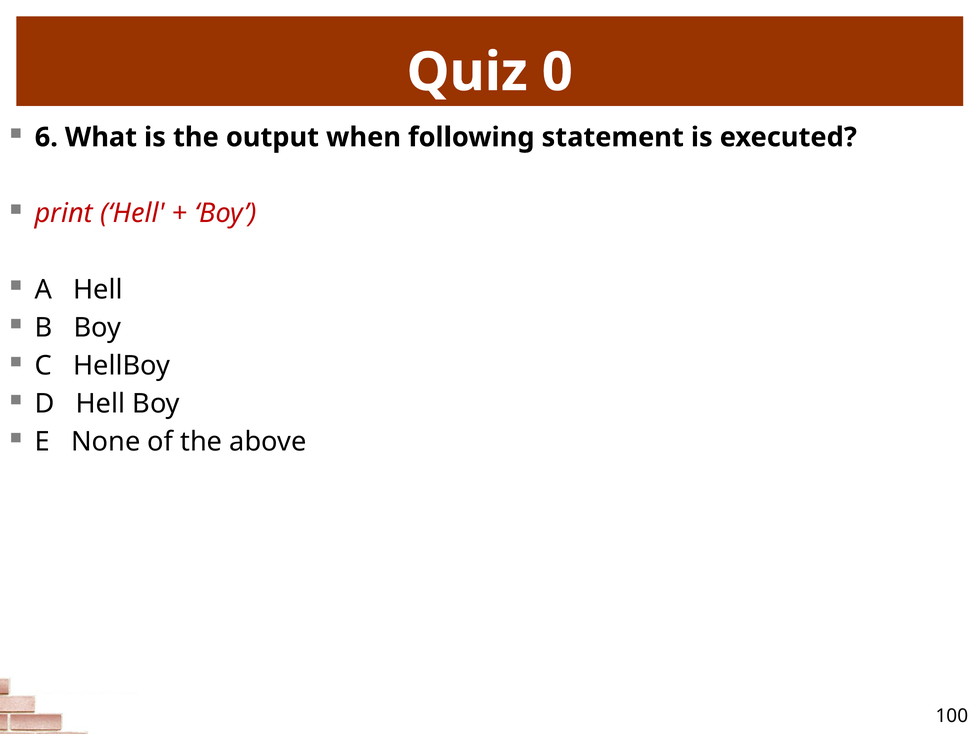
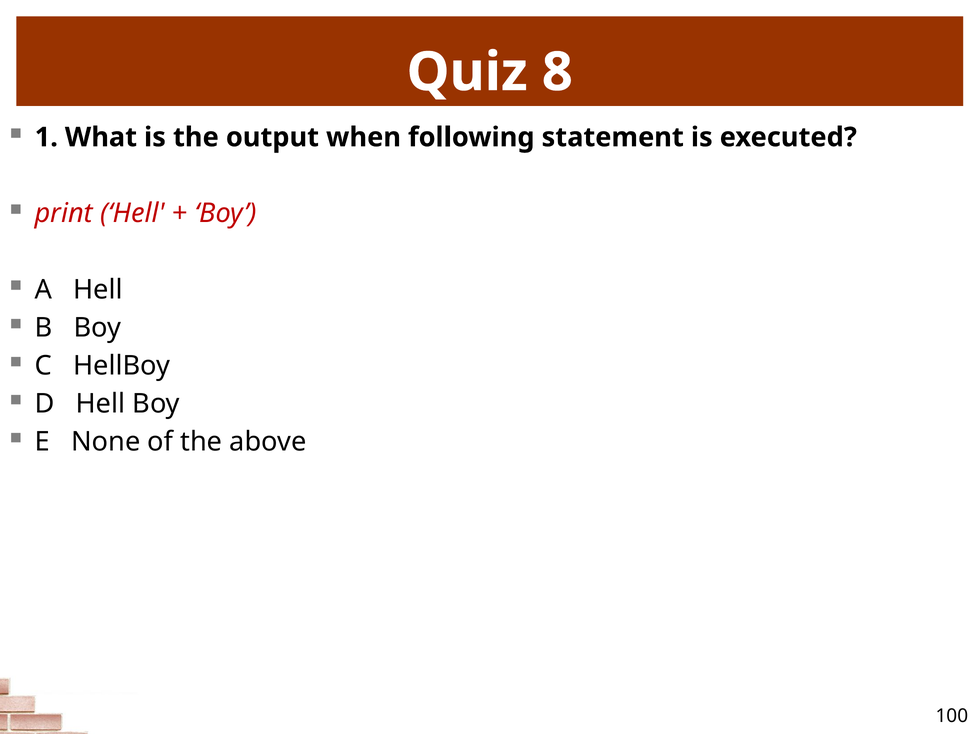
0: 0 -> 8 (557, 72)
6: 6 -> 1 (46, 137)
